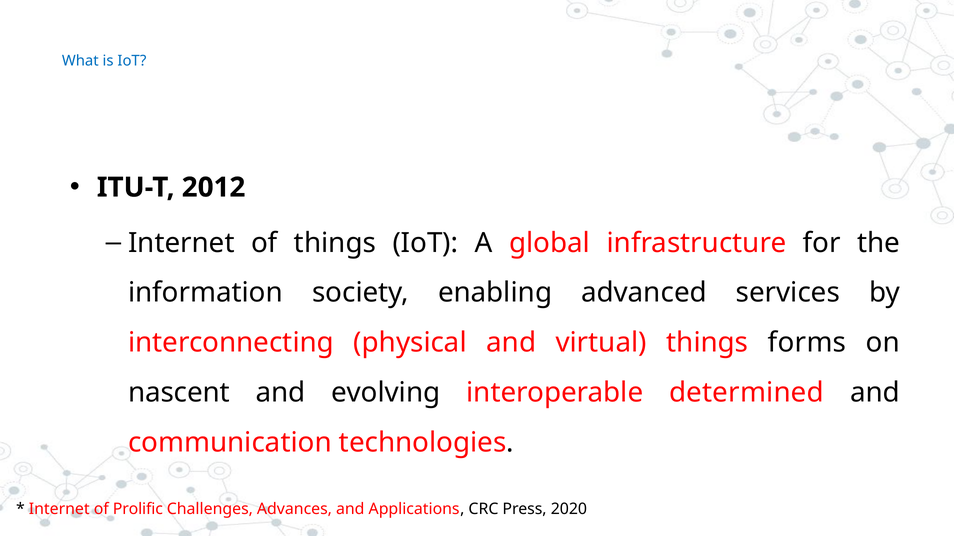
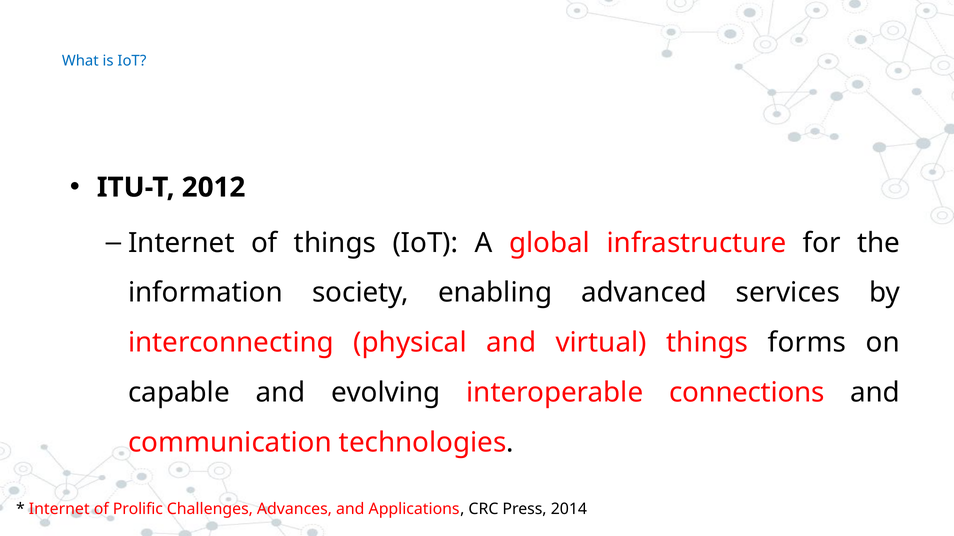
nascent: nascent -> capable (179, 393)
determined: determined -> connections (747, 393)
2020: 2020 -> 2014 (569, 509)
